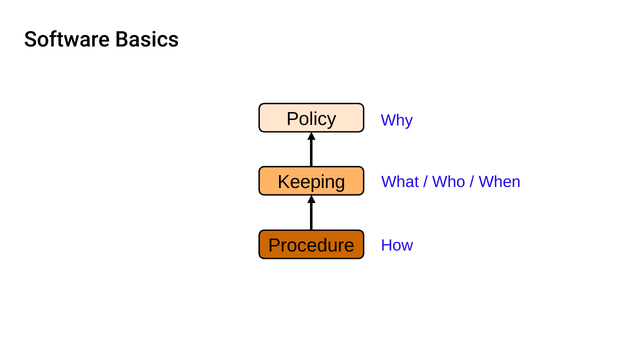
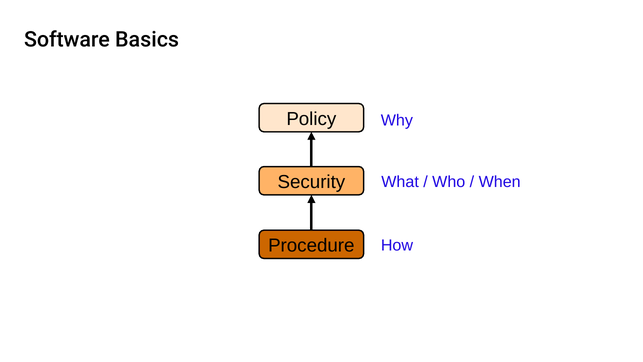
Keeping: Keeping -> Security (311, 182)
